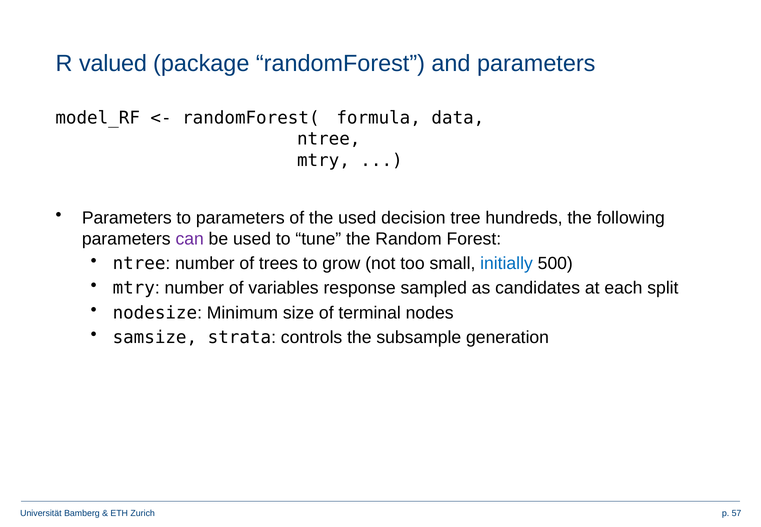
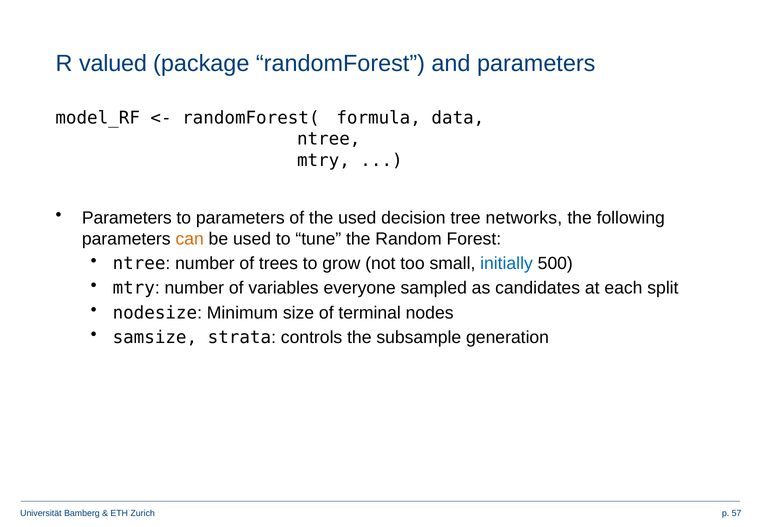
hundreds: hundreds -> networks (524, 218)
can colour: purple -> orange (190, 239)
response: response -> everyone (360, 288)
